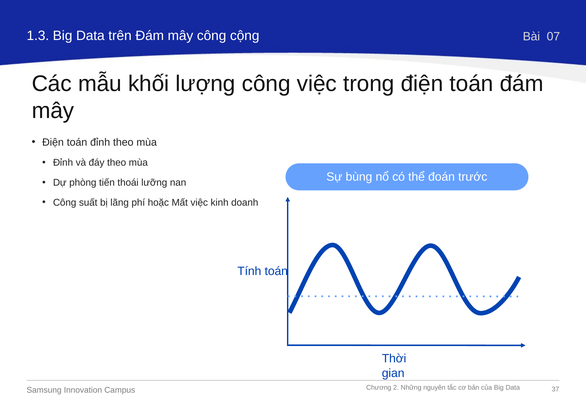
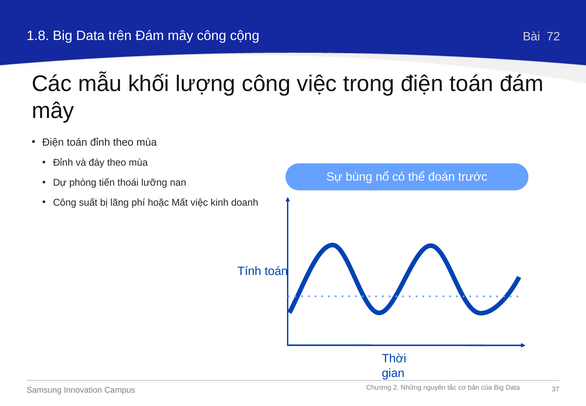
1.3: 1.3 -> 1.8 (38, 36)
07: 07 -> 72 (553, 37)
